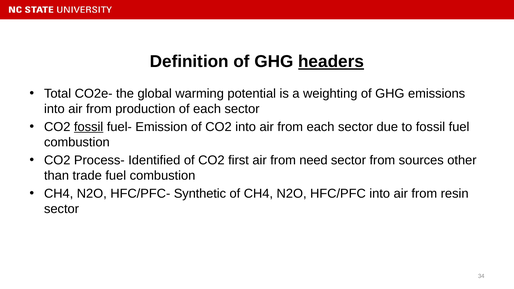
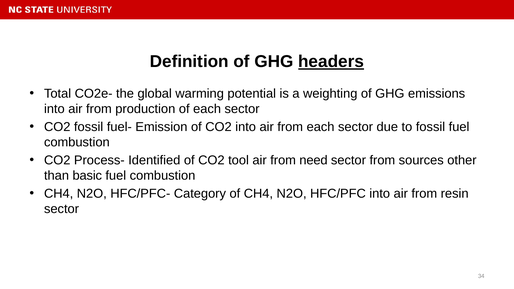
fossil underline: present -> none (89, 127)
first: first -> tool (239, 160)
trade: trade -> basic (87, 176)
Synthetic: Synthetic -> Category (200, 194)
